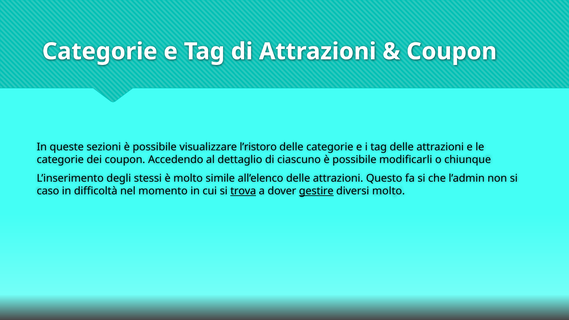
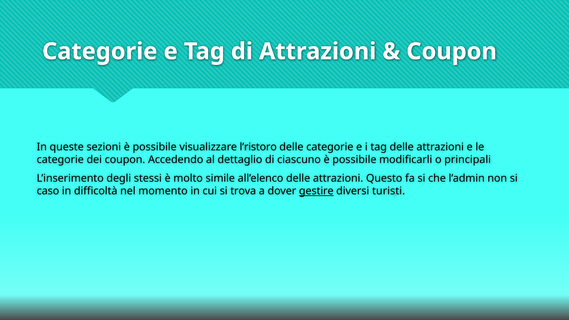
chiunque: chiunque -> principali (468, 160)
trova underline: present -> none (243, 191)
diversi molto: molto -> turisti (389, 191)
